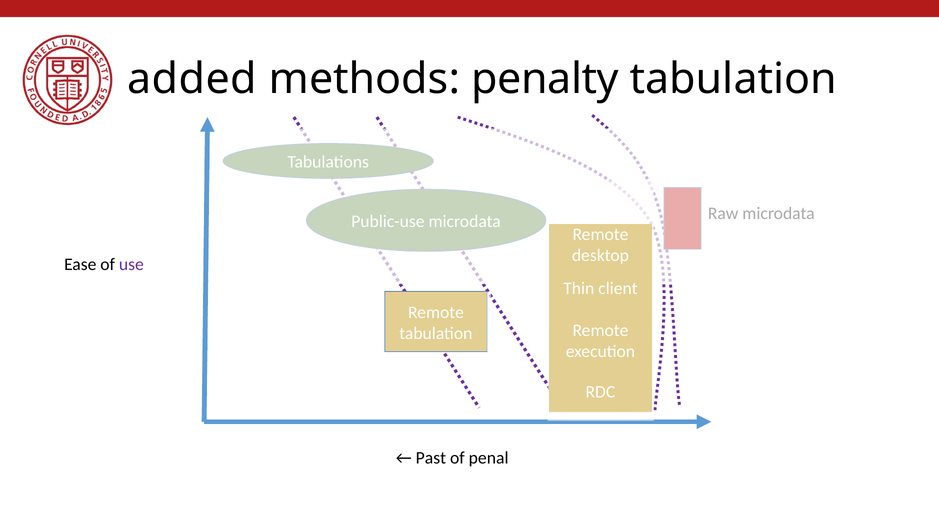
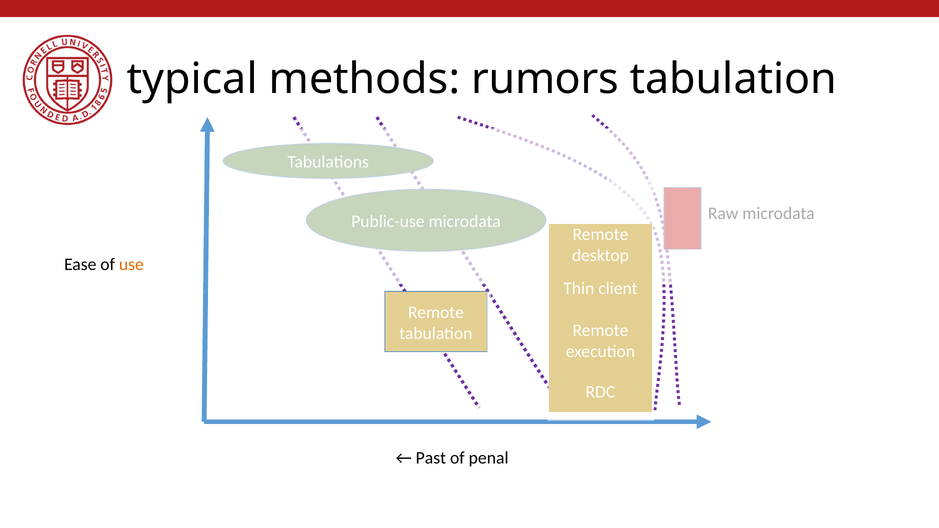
added: added -> typical (192, 79)
penalty: penalty -> rumors (545, 79)
use colour: purple -> orange (131, 265)
